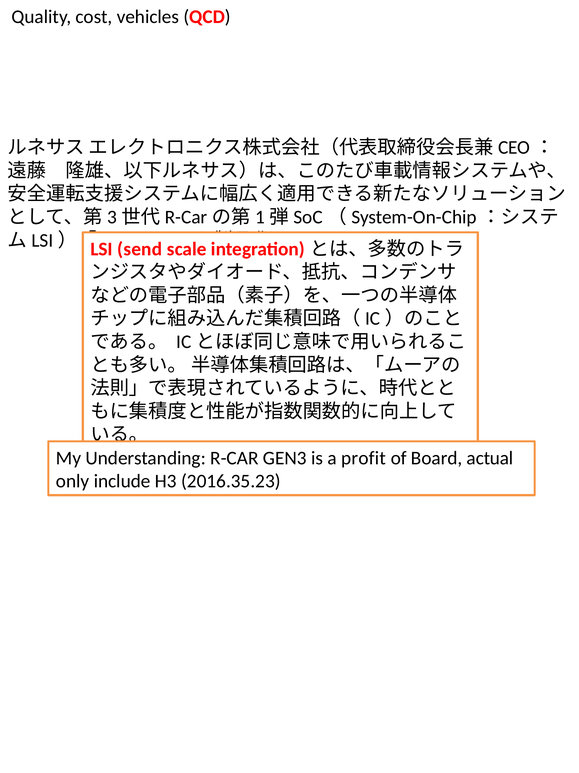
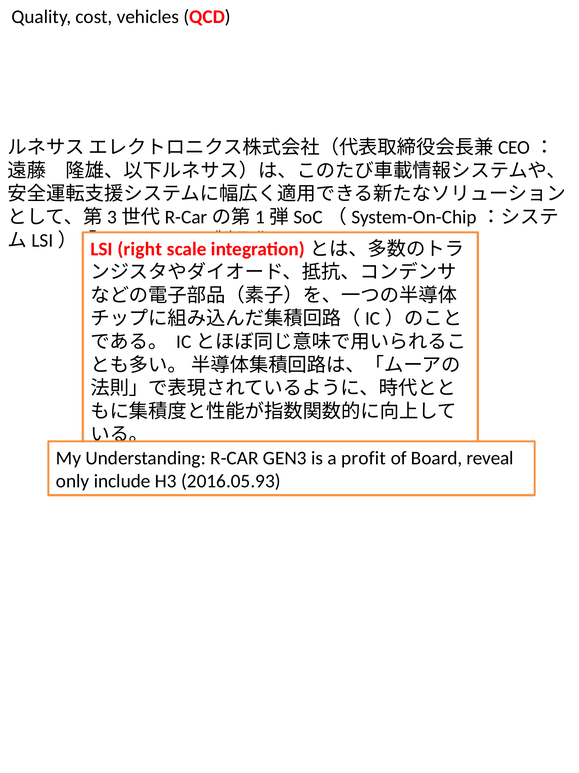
send: send -> right (140, 249)
actual: actual -> reveal (490, 457)
2016.35.23: 2016.35.23 -> 2016.05.93 (231, 481)
